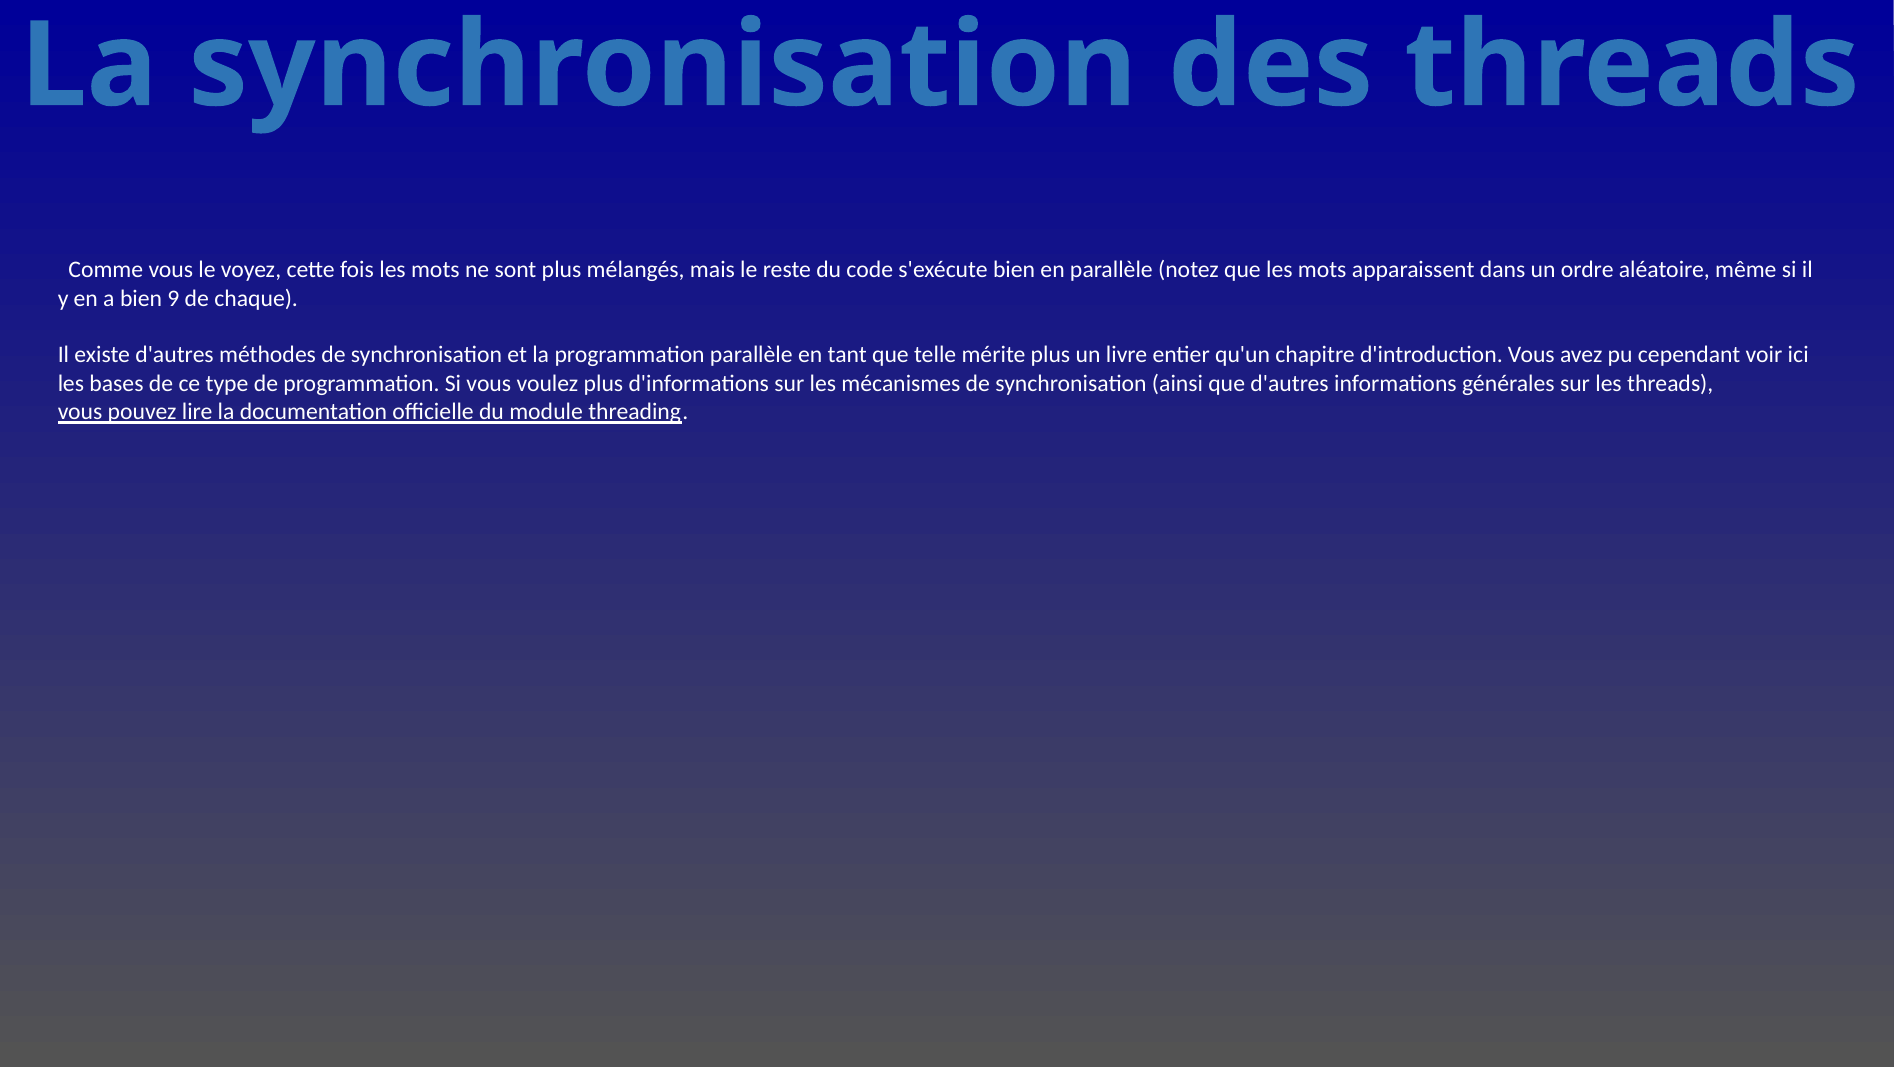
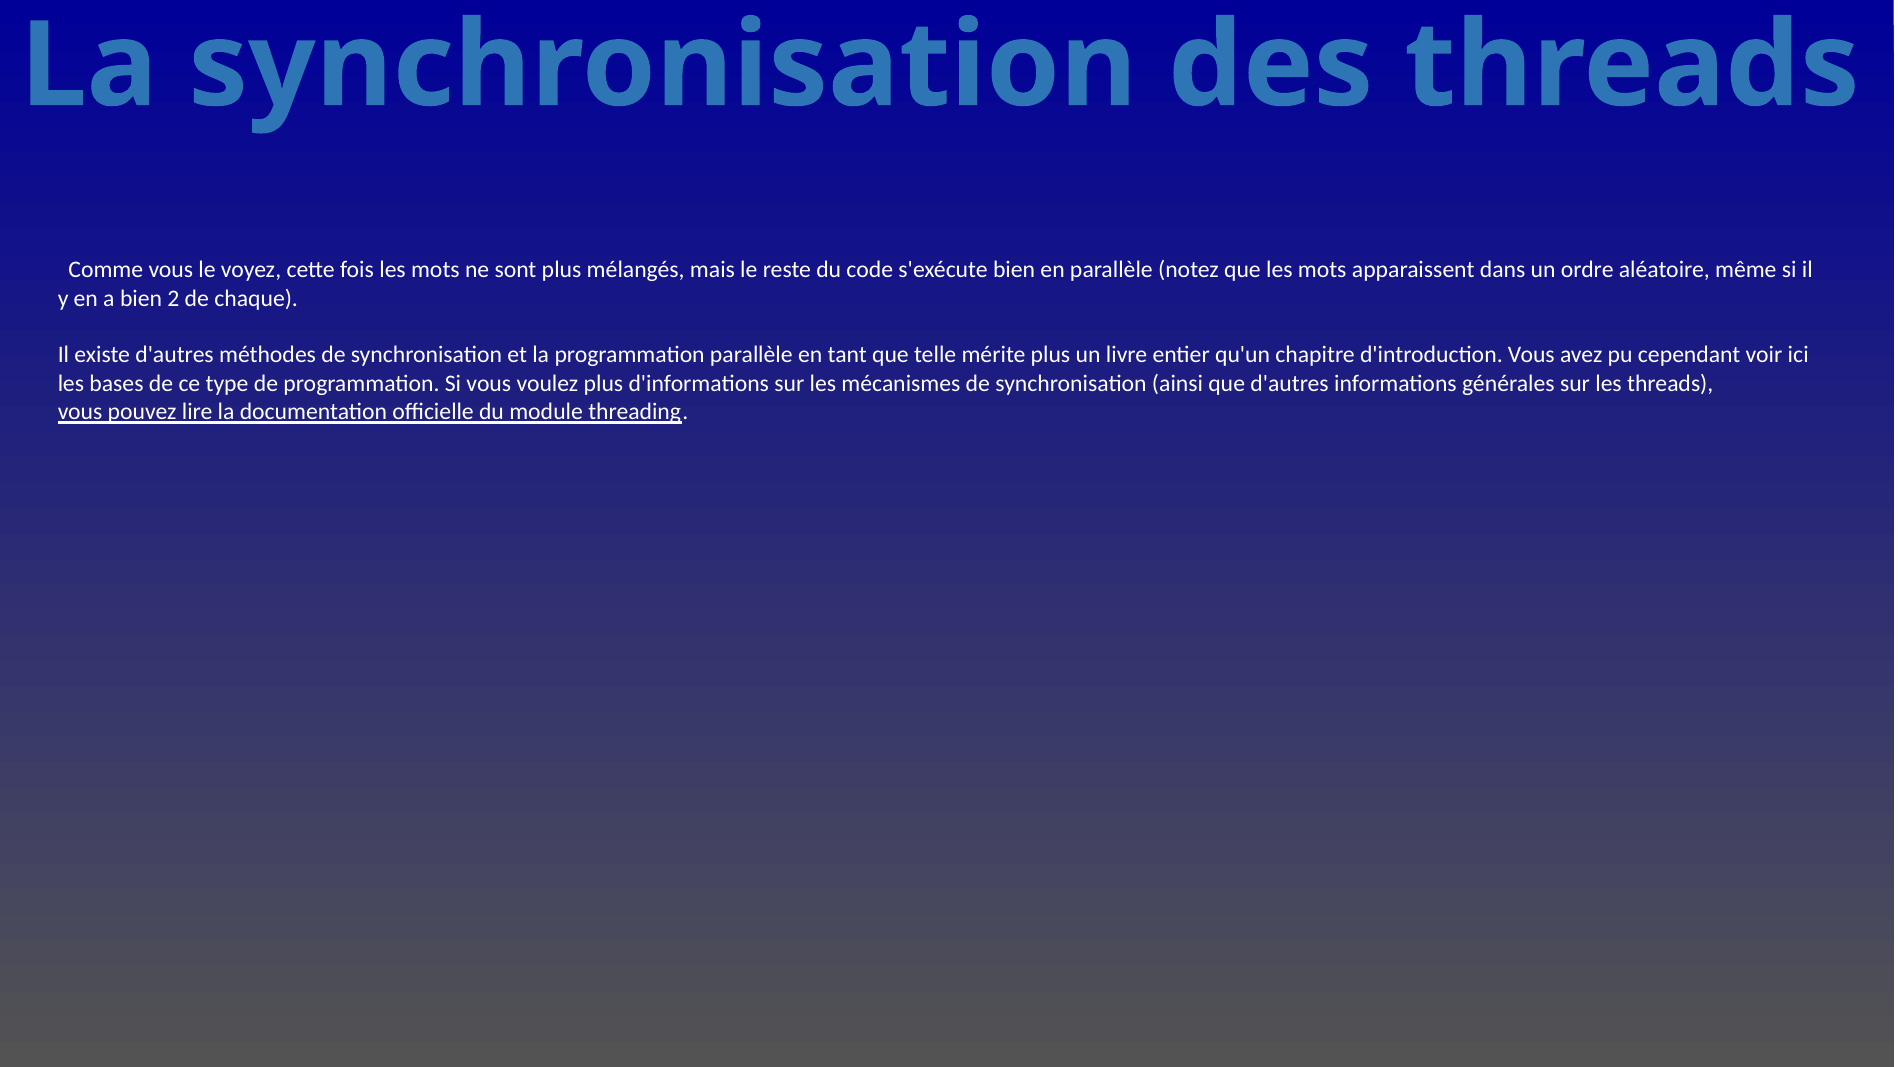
9: 9 -> 2 (173, 298)
